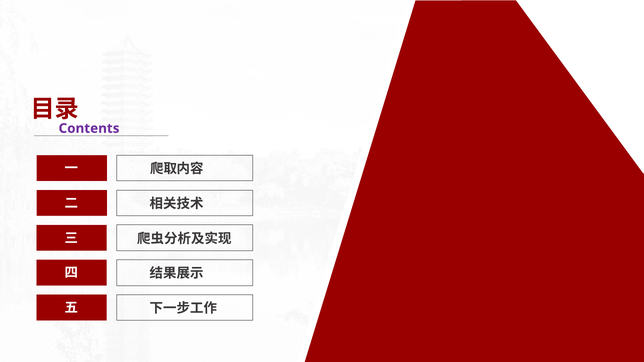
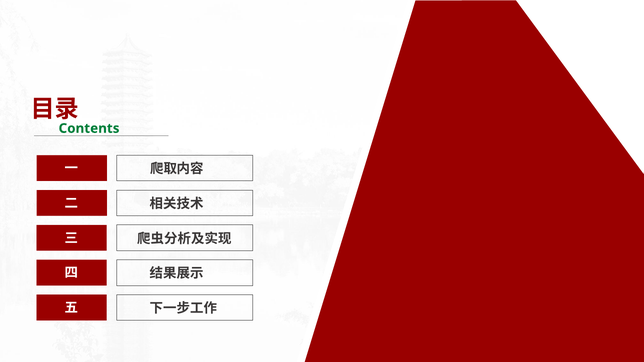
Contents colour: purple -> green (89, 128)
